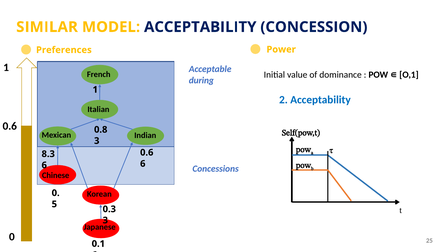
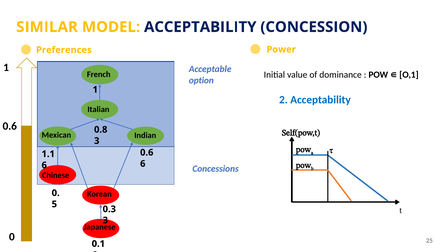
during: during -> option (201, 80)
8.3: 8.3 -> 1.1 (48, 154)
